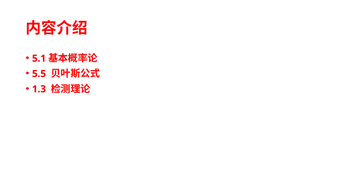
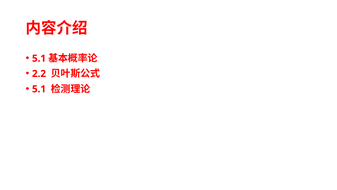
5.5: 5.5 -> 2.2 (39, 74)
1.3: 1.3 -> 5.1 (39, 89)
